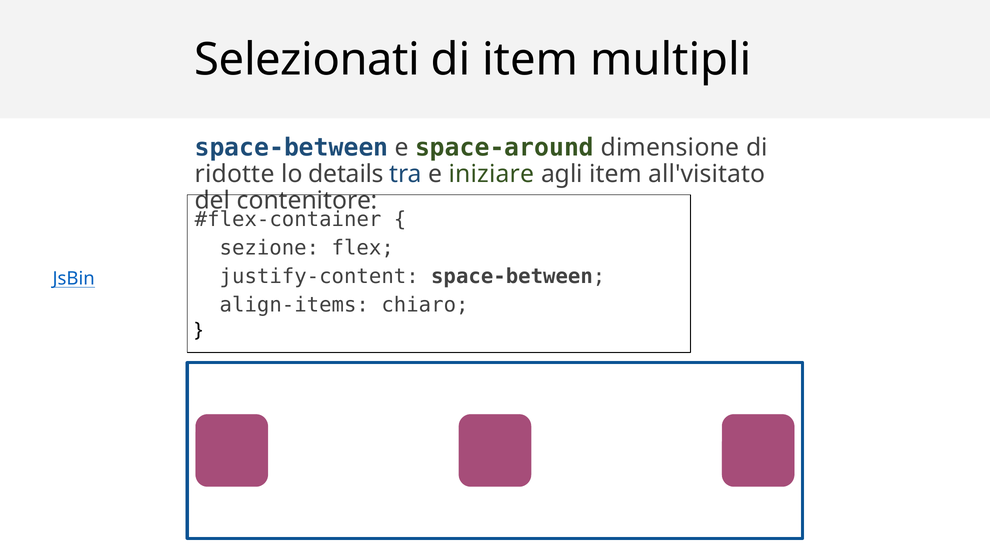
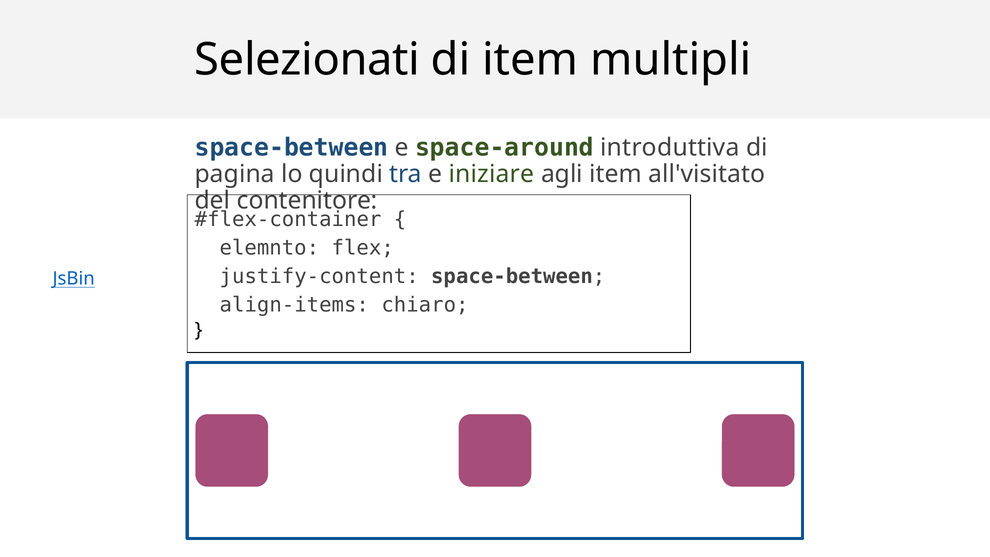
dimensione: dimensione -> introduttiva (670, 147)
ridotte: ridotte -> pagina (235, 174)
details: details -> quindi (346, 174)
sezione: sezione -> elemnto (269, 248)
